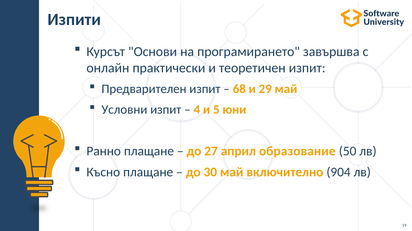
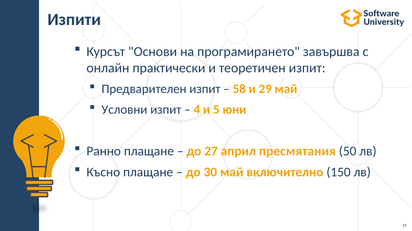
68: 68 -> 58 (239, 89)
образование: образование -> пресмятания (297, 151)
904: 904 -> 150 (339, 173)
